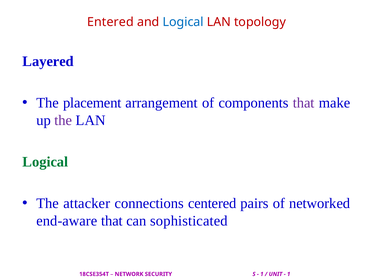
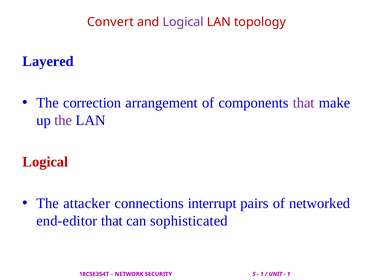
Entered: Entered -> Convert (110, 22)
Logical colour: blue -> purple (183, 22)
placement: placement -> correction (92, 103)
Logical colour: green -> red (45, 162)
centered: centered -> interrupt (212, 203)
end-aware: end-aware -> end-editor (67, 221)
